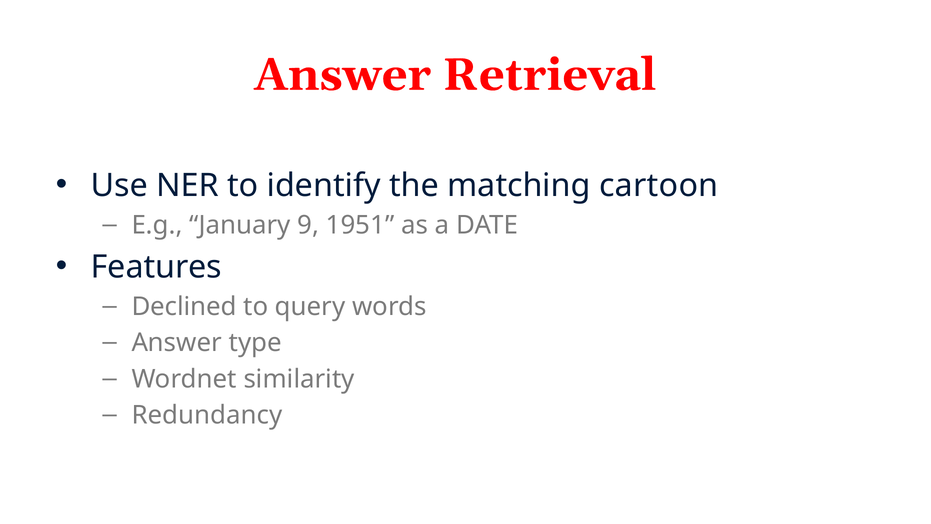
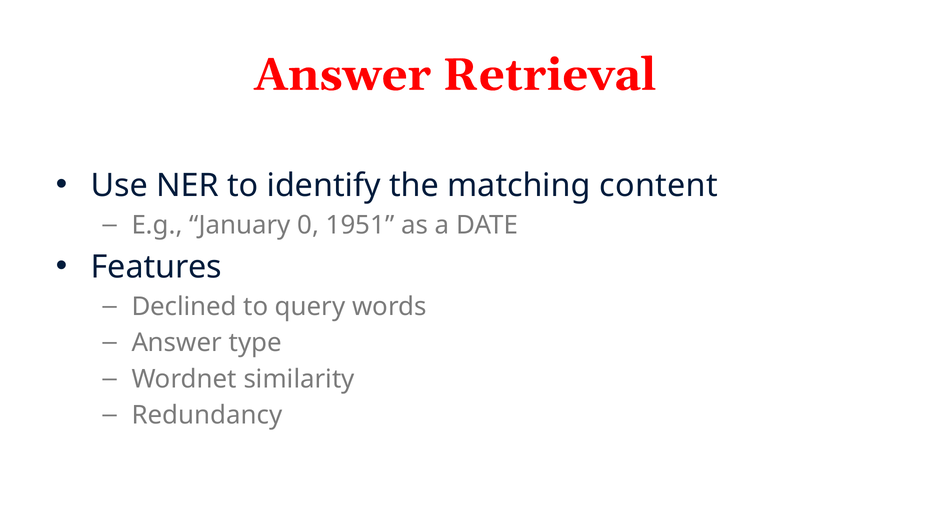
cartoon: cartoon -> content (659, 185)
9: 9 -> 0 (308, 225)
